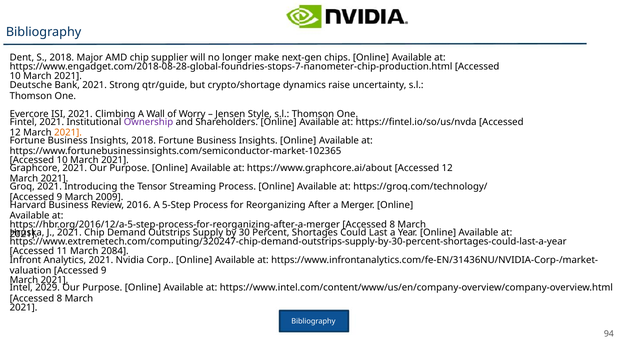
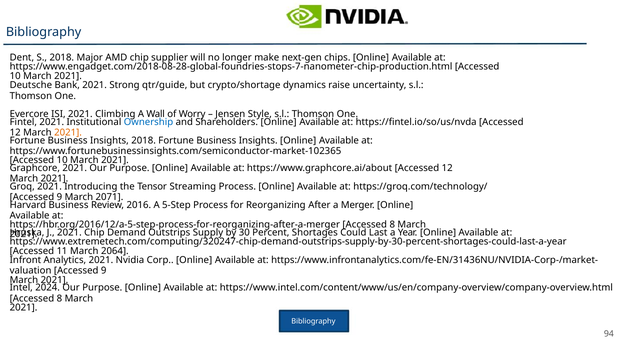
Ownership colour: purple -> blue (148, 122)
2009: 2009 -> 2071 (109, 197)
2084: 2084 -> 2064 (115, 251)
2029: 2029 -> 2024 (48, 288)
